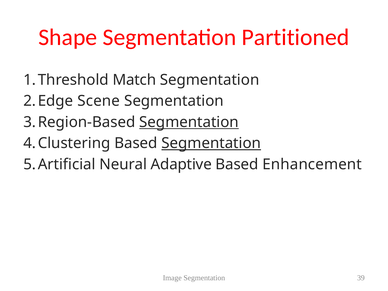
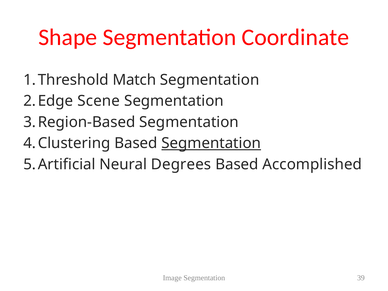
Partitioned: Partitioned -> Coordinate (295, 37)
Segmentation underline: present -> none (189, 122)
Adaptive: Adaptive -> Degrees (181, 164)
Enhancement: Enhancement -> Accomplished (312, 164)
